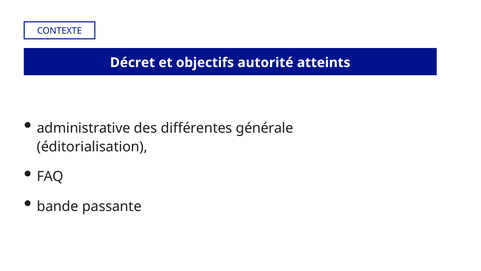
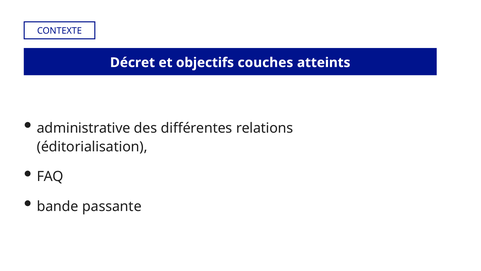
autorité: autorité -> couches (265, 63)
générale: générale -> relations (265, 128)
